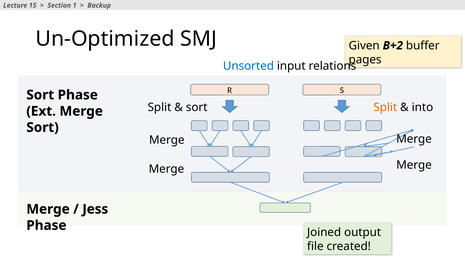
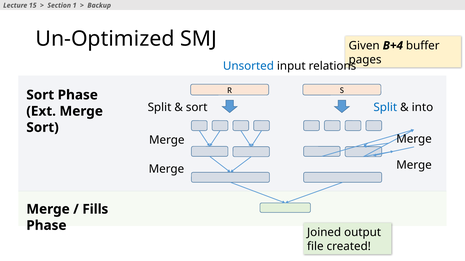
B+2: B+2 -> B+4 (393, 46)
Split colour: orange -> blue (385, 108)
Jess: Jess -> Fills (95, 210)
